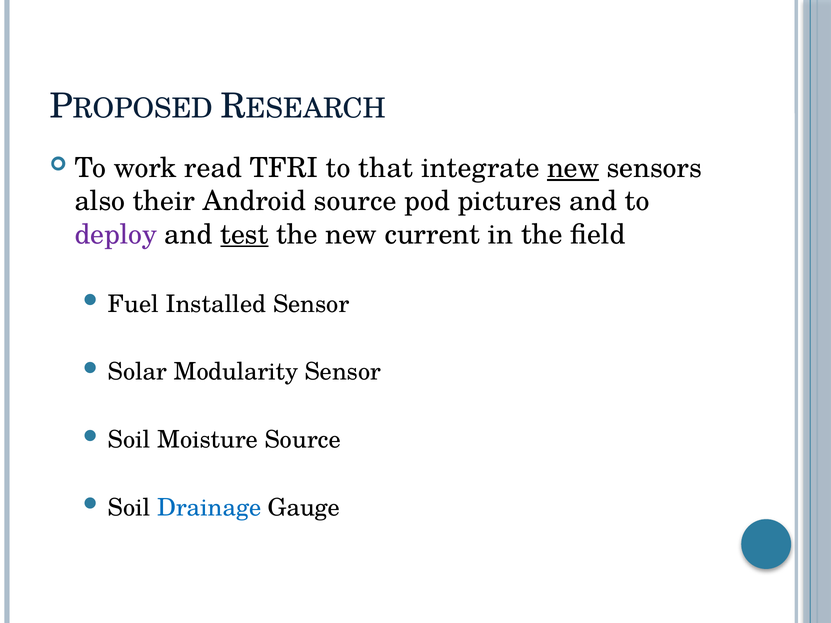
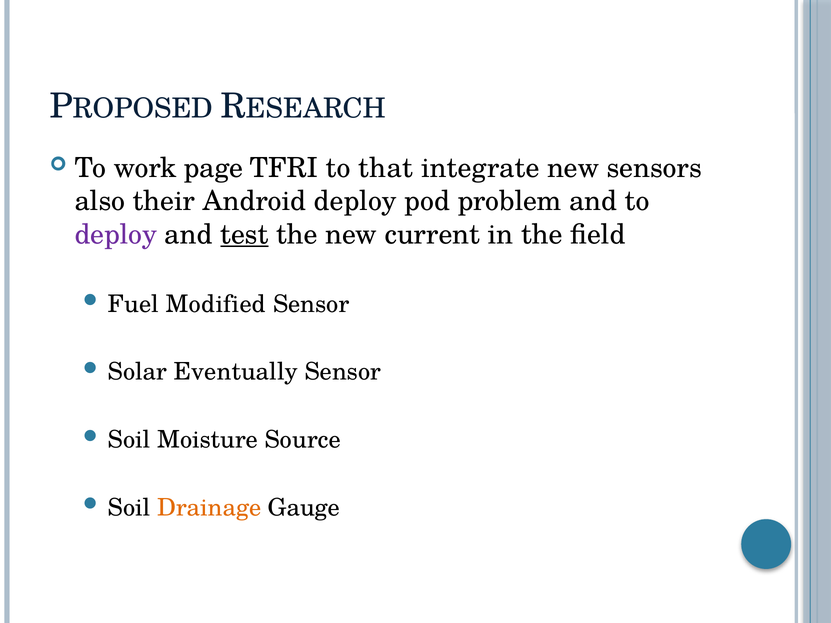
read: read -> page (213, 168)
new underline: present -> none (573, 168)
Android source: source -> deploy (355, 201)
pictures: pictures -> problem (510, 201)
Installed: Installed -> Modified (216, 304)
Modularity: Modularity -> Eventually (236, 372)
Drainage colour: blue -> orange (209, 508)
